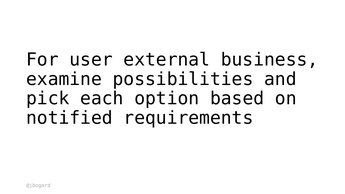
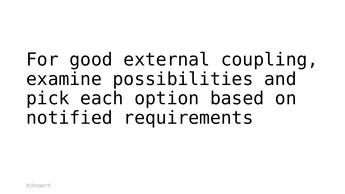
user: user -> good (91, 60)
business: business -> coupling (270, 60)
